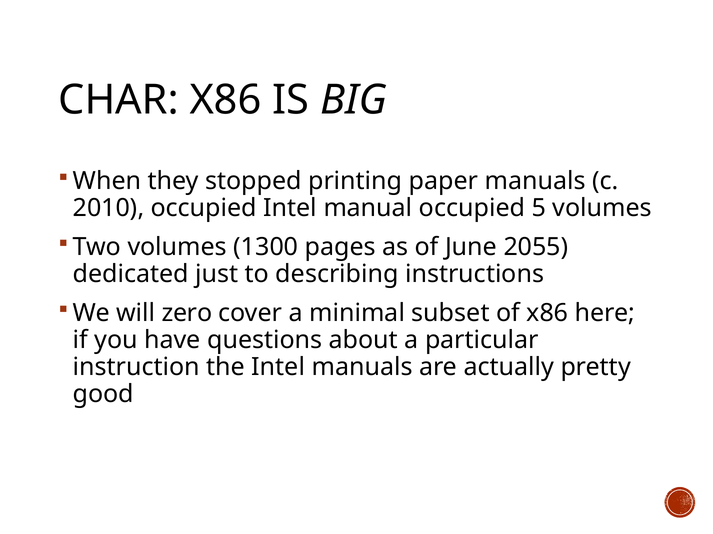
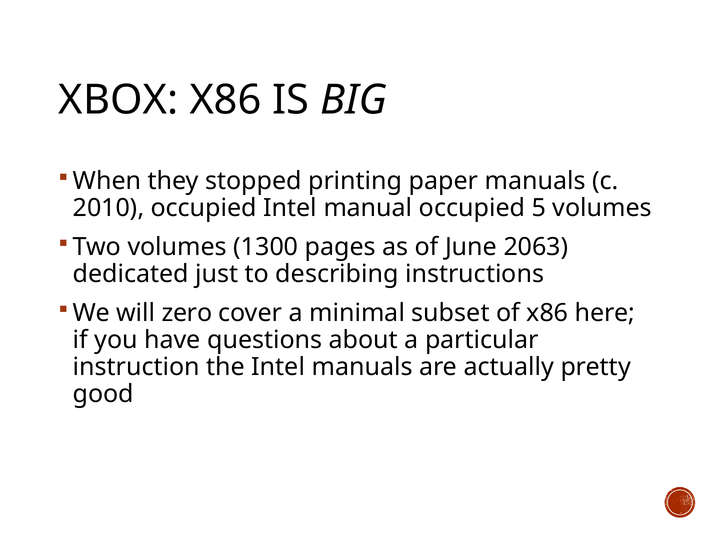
CHAR: CHAR -> XBOX (119, 100)
2055: 2055 -> 2063 (536, 247)
